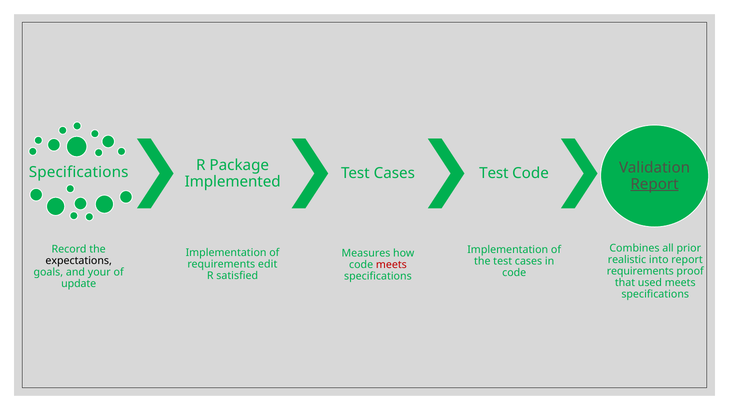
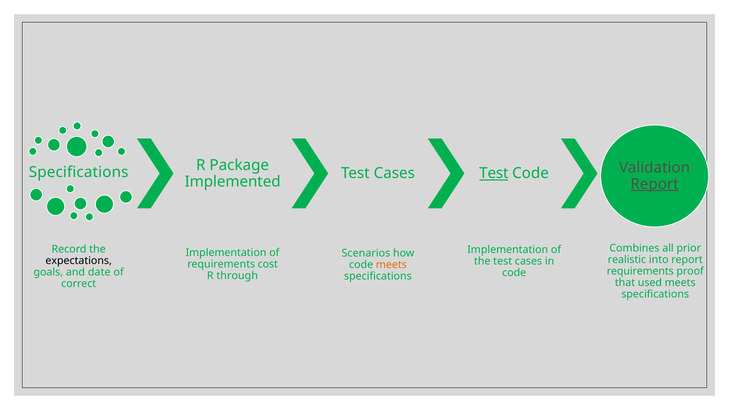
Test underline: none -> present (494, 173)
Measures: Measures -> Scenarios (366, 253)
edit: edit -> cost (268, 264)
meets colour: red -> orange (391, 265)
your: your -> date (99, 272)
satisfied: satisfied -> through (237, 276)
update: update -> correct (79, 284)
